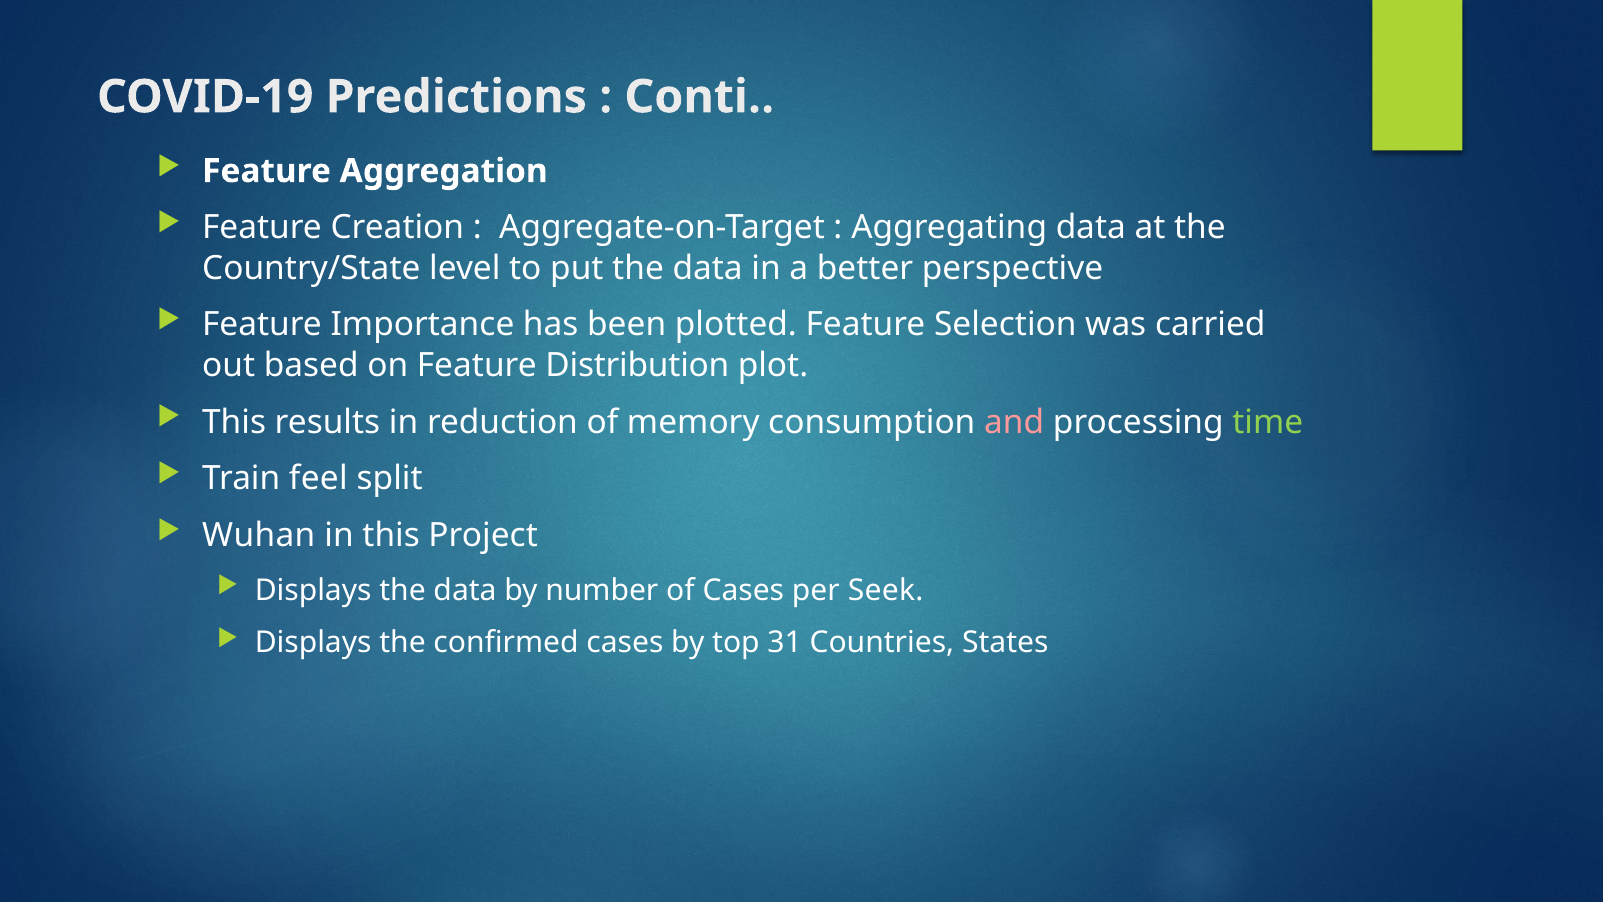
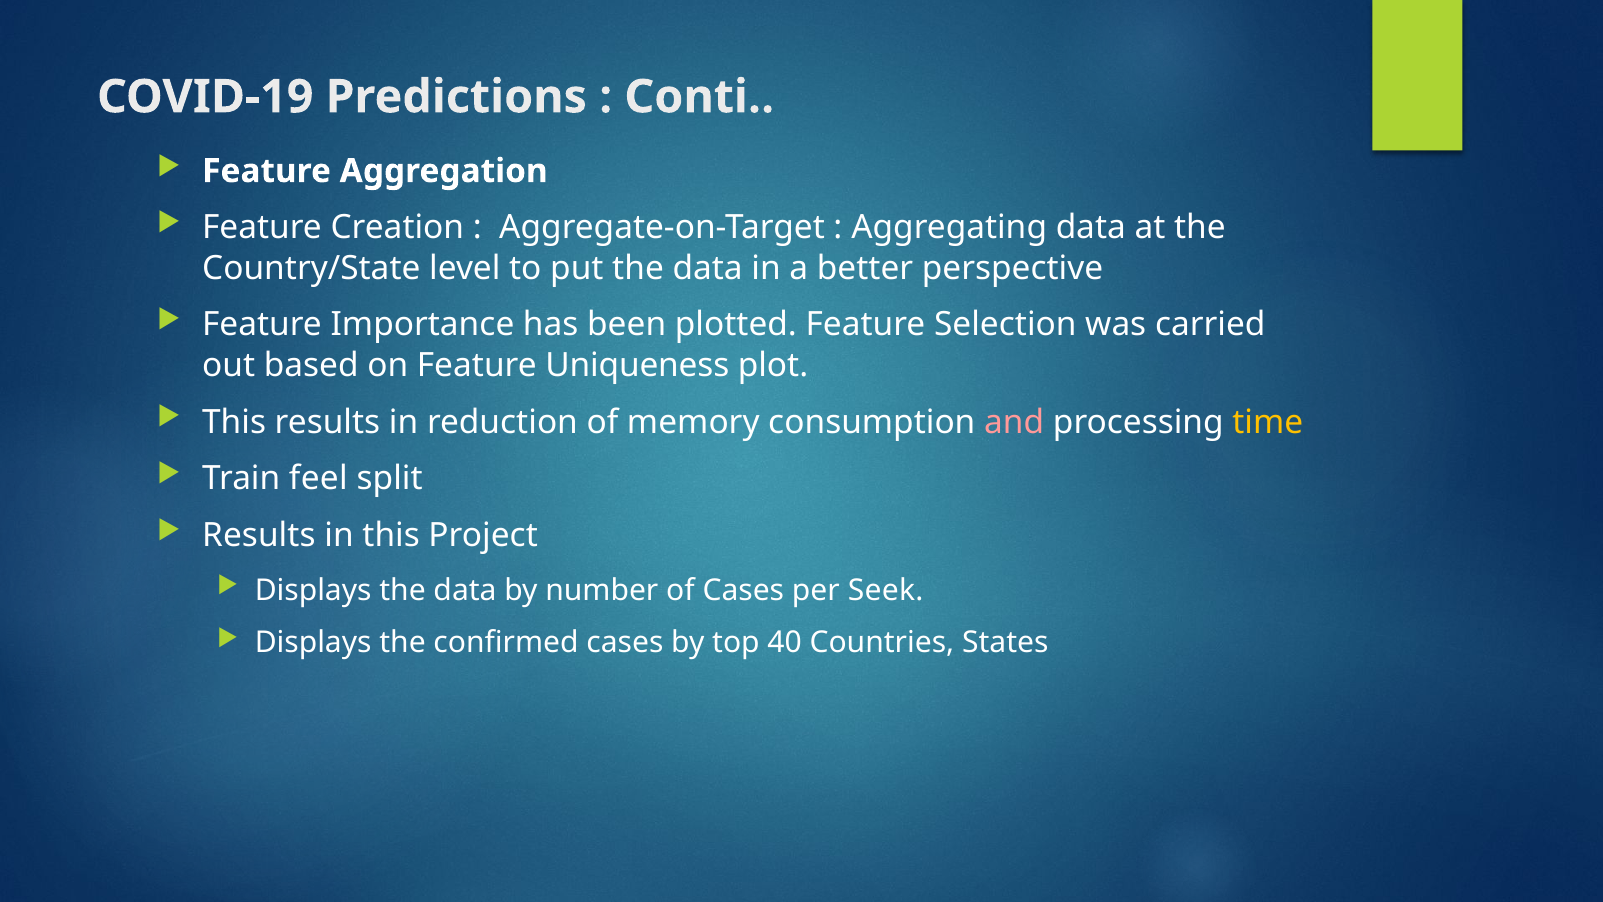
Distribution: Distribution -> Uniqueness (637, 365)
time colour: light green -> yellow (1268, 422)
Wuhan: Wuhan -> Results (259, 536)
31: 31 -> 40 (785, 643)
